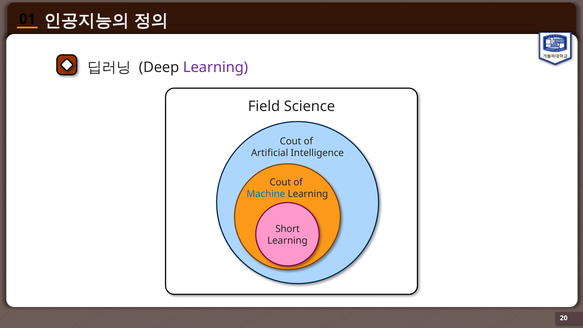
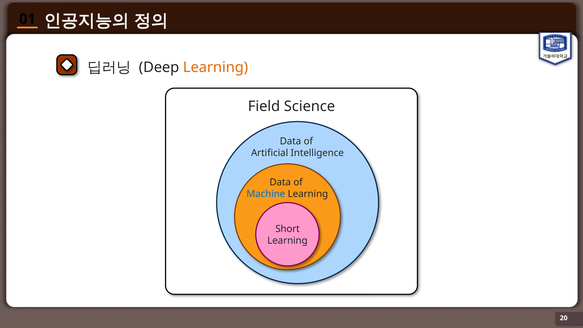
Learning colour: purple -> orange (216, 67)
Cout: Cout -> Data (290, 141)
Cout: Cout -> Data (280, 182)
